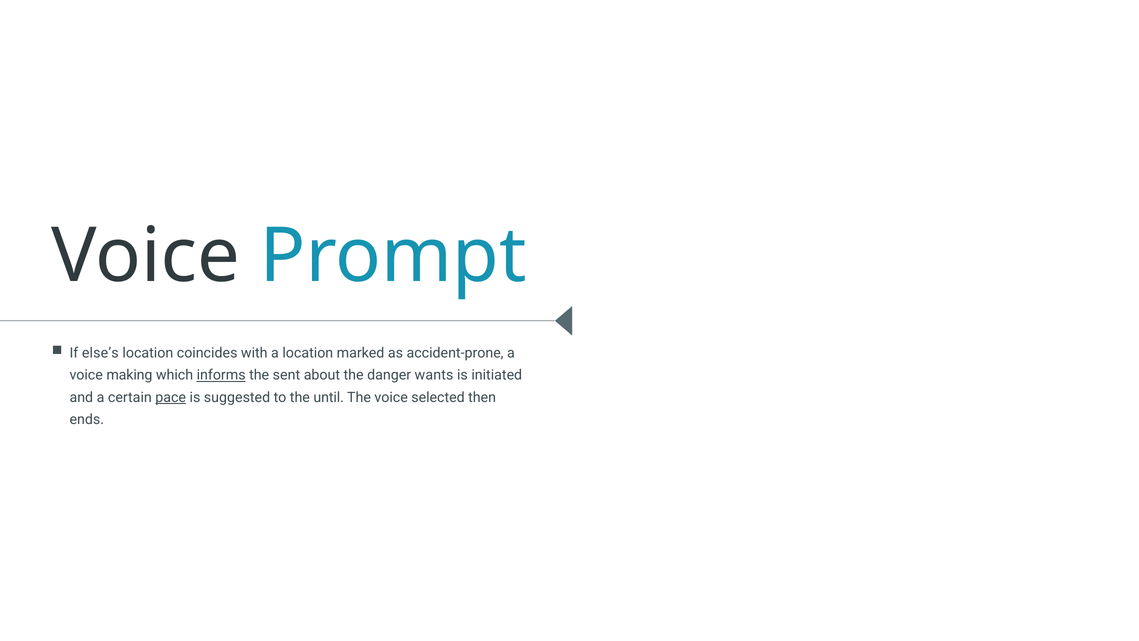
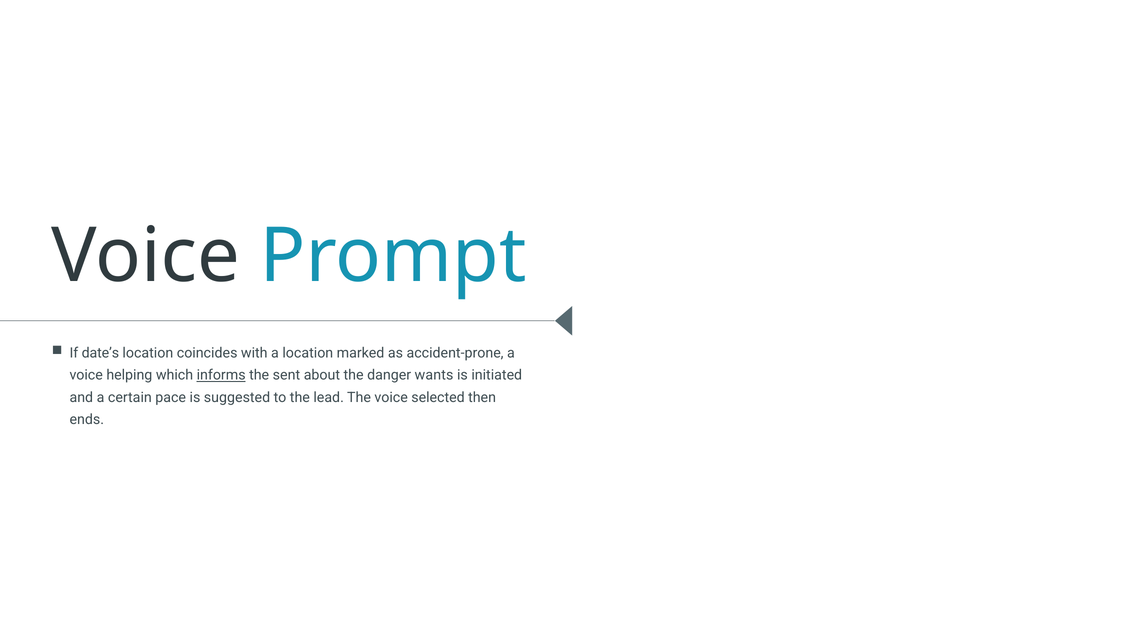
else’s: else’s -> date’s (100, 353)
making: making -> helping (129, 375)
pace underline: present -> none (171, 397)
until: until -> lead (329, 397)
